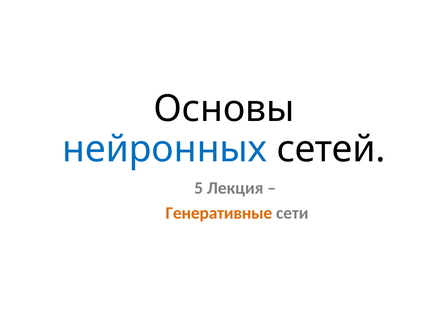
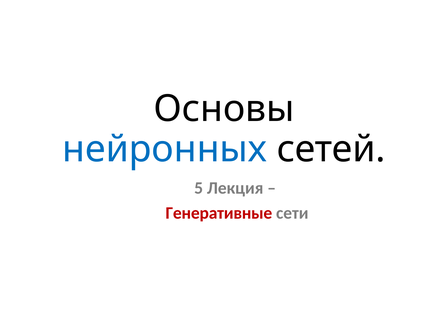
Генеративные colour: orange -> red (219, 213)
